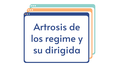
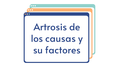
regime: regime -> causas (60, 39)
dirigida: dirigida -> factores (63, 50)
